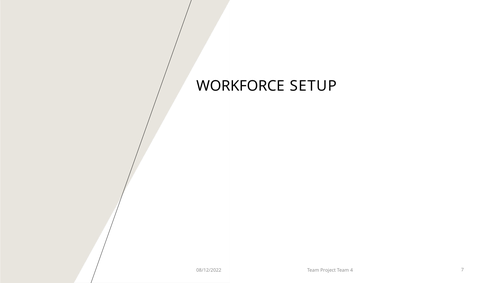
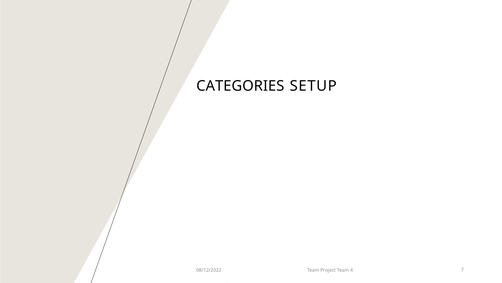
WORKFORCE: WORKFORCE -> CATEGORIES (240, 86)
